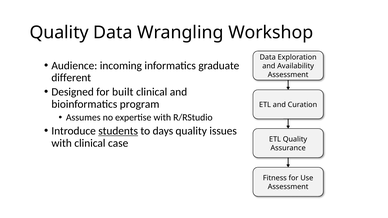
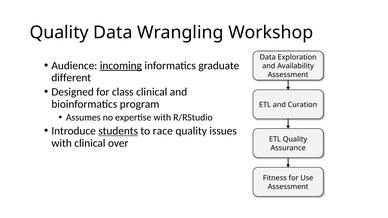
incoming underline: none -> present (121, 66)
built: built -> class (123, 92)
days: days -> race (163, 131)
case: case -> over (118, 143)
